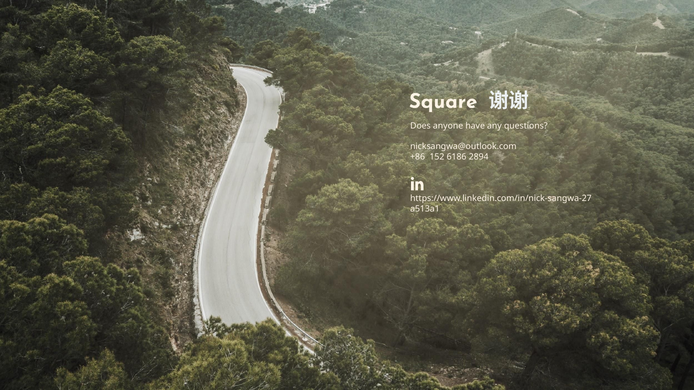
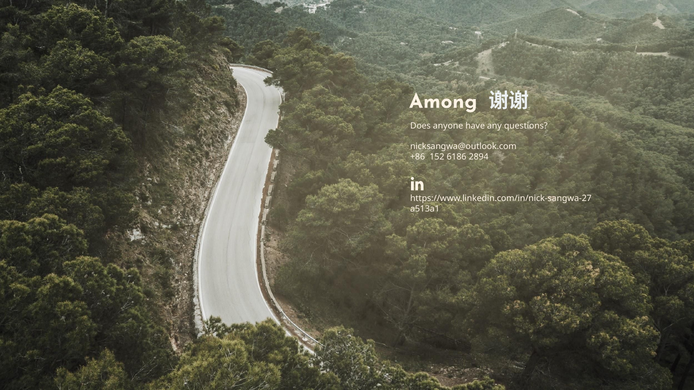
Square: Square -> Among (443, 101)
